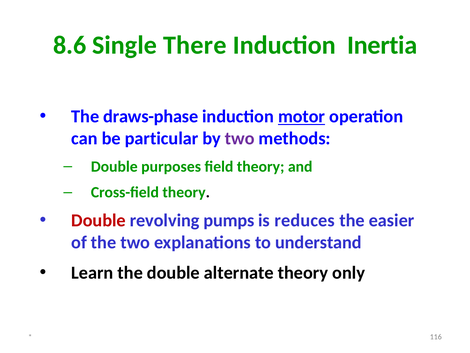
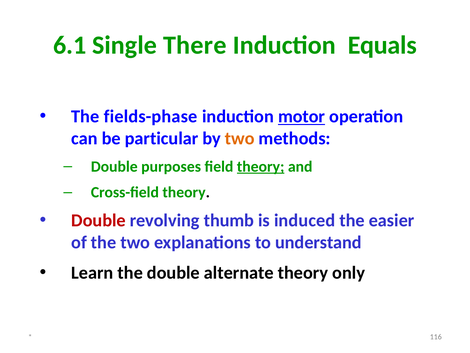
8.6: 8.6 -> 6.1 (70, 45)
Inertia: Inertia -> Equals (382, 45)
draws-phase: draws-phase -> fields-phase (151, 116)
two colour: purple -> orange (240, 138)
theory underline: none -> present (261, 166)
pumps: pumps -> thumb (229, 220)
reduces: reduces -> induced (305, 220)
